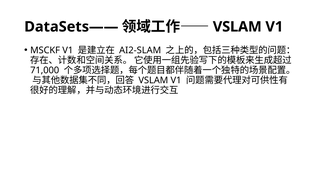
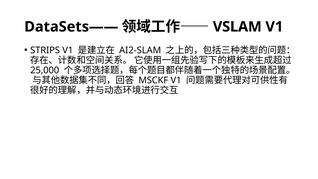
MSCKF: MSCKF -> STRIPS (45, 50)
71,000: 71,000 -> 25,000 (45, 70)
VSLAM: VSLAM -> MSCKF (153, 80)
